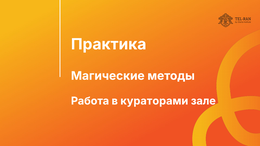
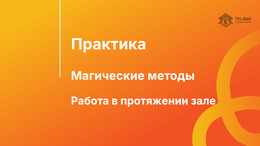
кураторами: кураторами -> протяжении (154, 101)
